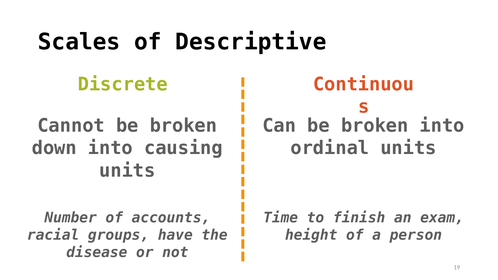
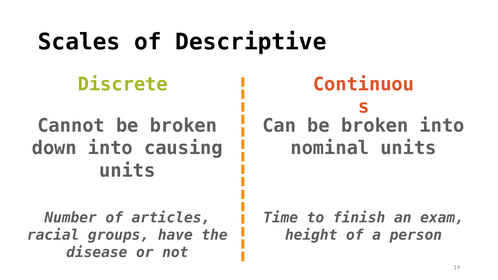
ordinal: ordinal -> nominal (330, 148)
accounts: accounts -> articles (171, 218)
